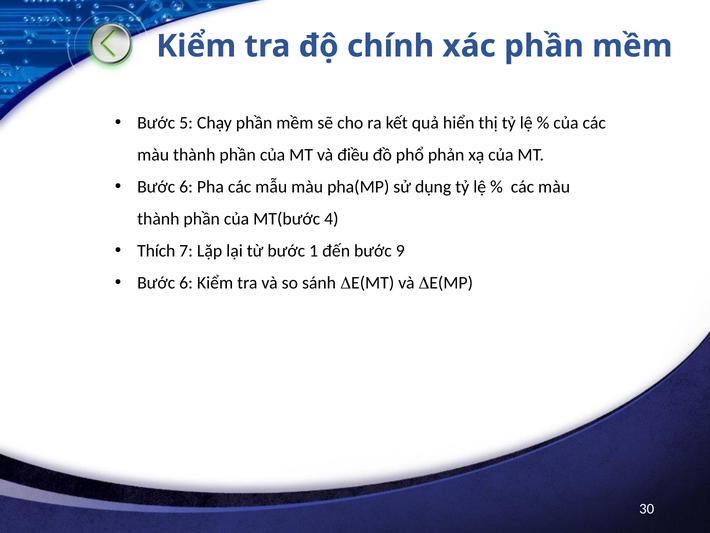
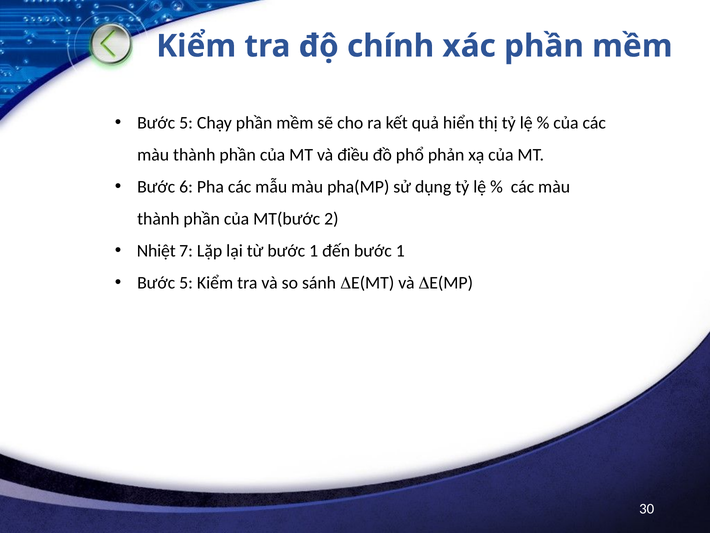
4: 4 -> 2 (331, 219)
Thích: Thích -> Nhiệt (156, 251)
đến bước 9: 9 -> 1 (400, 251)
6: 6 -> 5 (186, 283)
